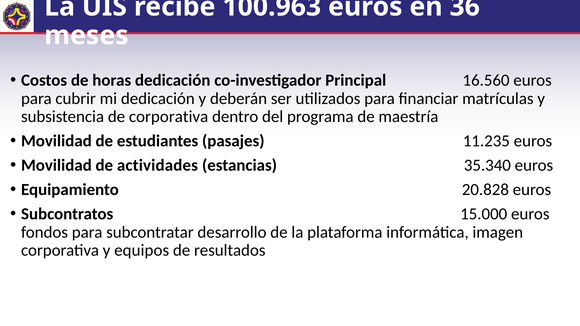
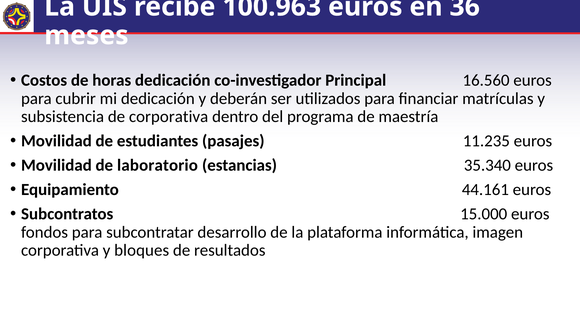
actividades: actividades -> laboratorio (157, 165)
20.828: 20.828 -> 44.161 (485, 190)
equipos: equipos -> bloques (142, 251)
